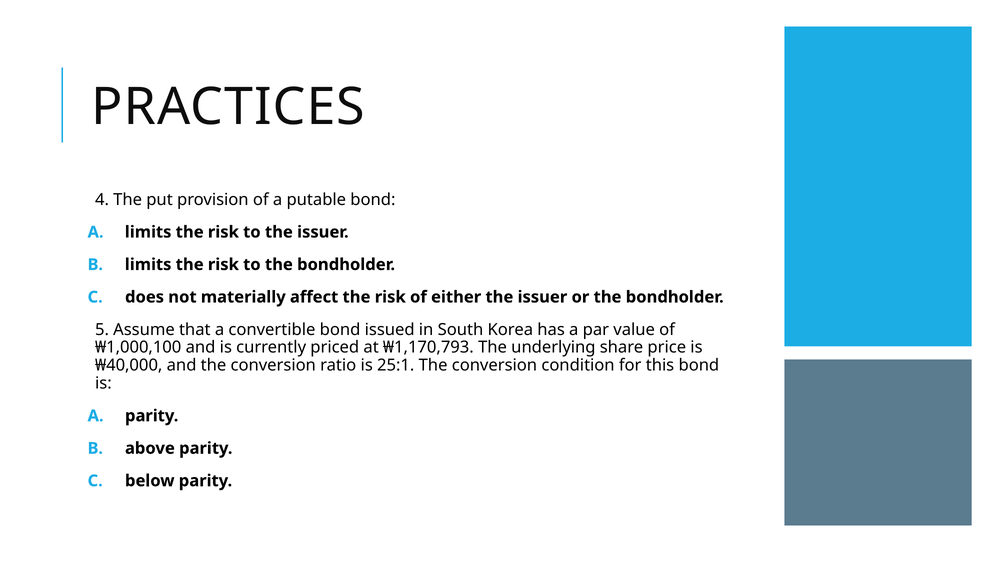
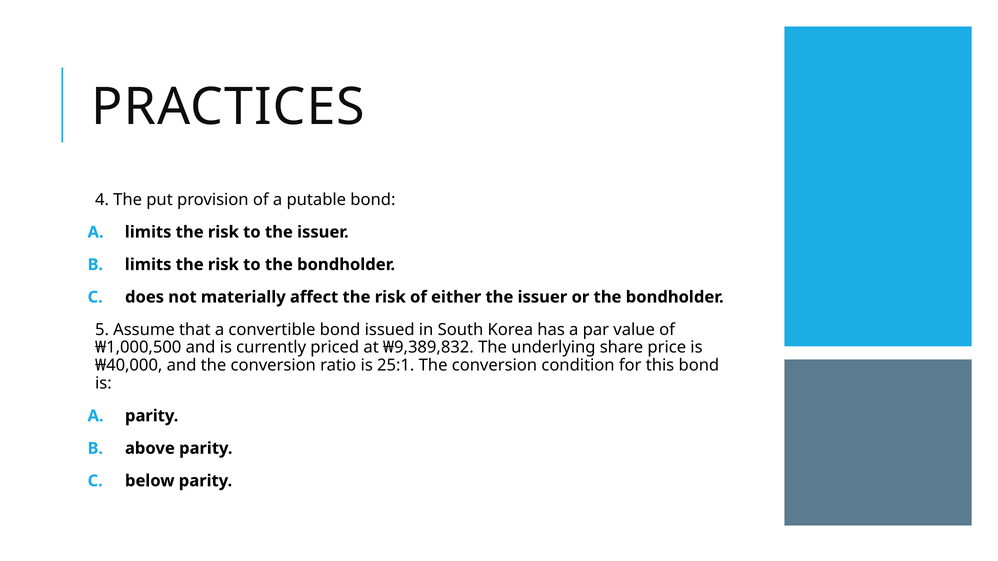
₩1,000,100: ₩1,000,100 -> ₩1,000,500 (138, 348)
₩1,170,793: ₩1,170,793 -> ₩9,389,832 (428, 348)
